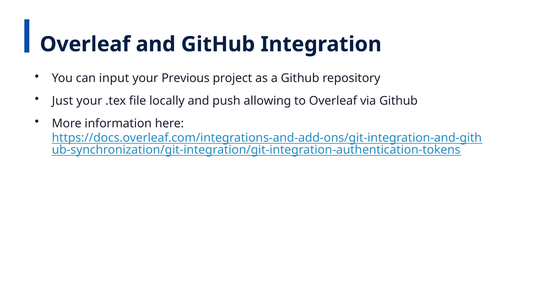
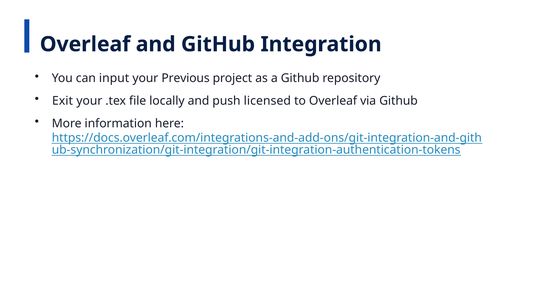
Just: Just -> Exit (63, 101)
allowing: allowing -> licensed (267, 101)
